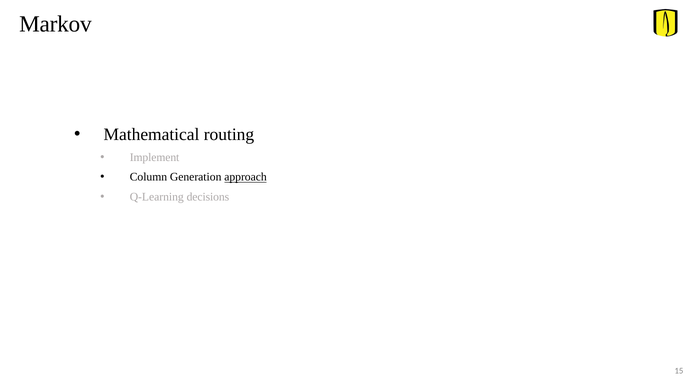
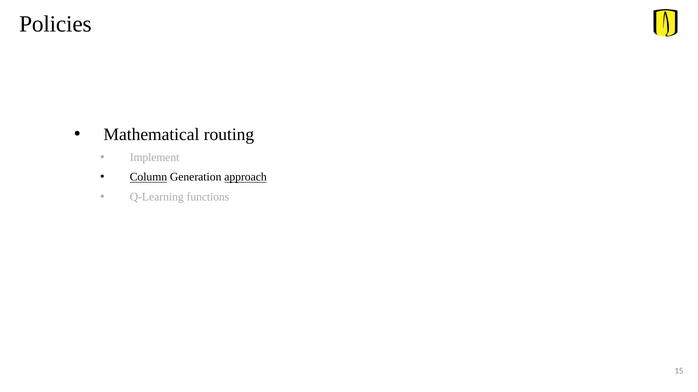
Markov: Markov -> Policies (55, 24)
Column underline: none -> present (148, 177)
decisions: decisions -> functions (208, 197)
